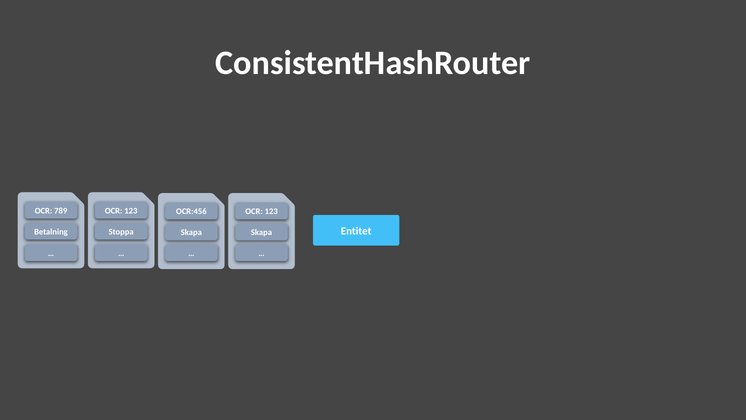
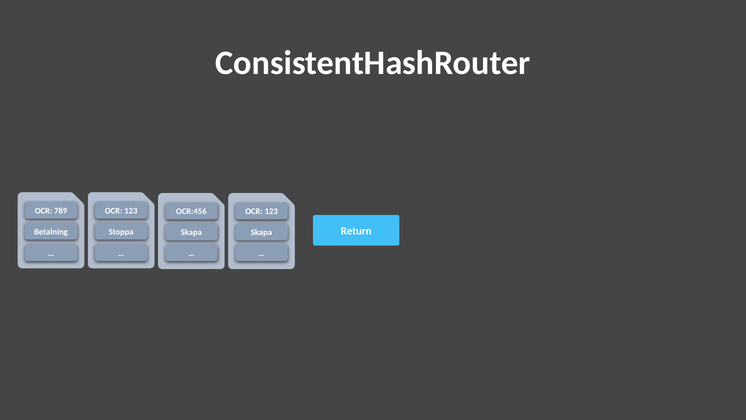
Entitet: Entitet -> Return (356, 231)
